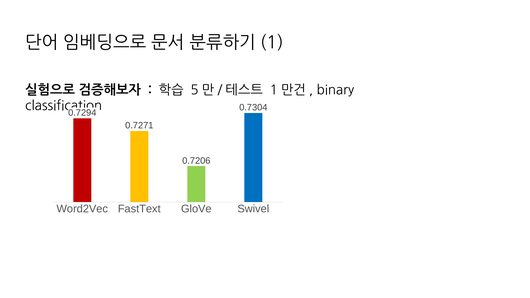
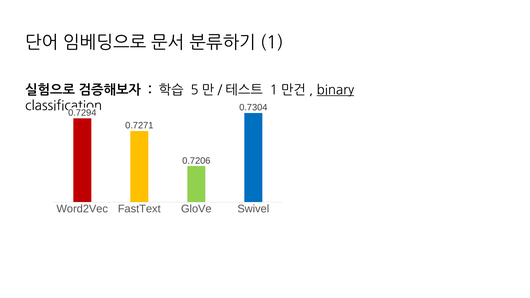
binary underline: none -> present (335, 90)
